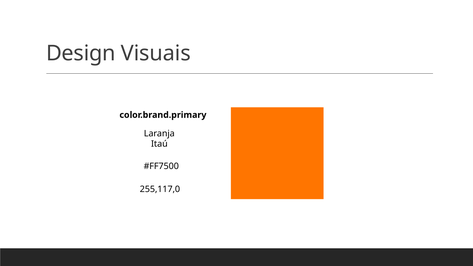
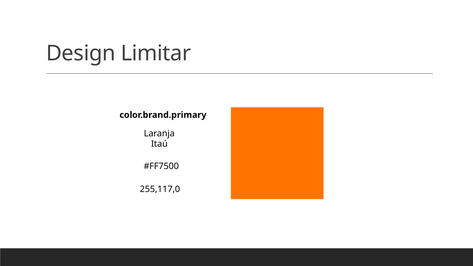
Visuais: Visuais -> Limitar (156, 53)
